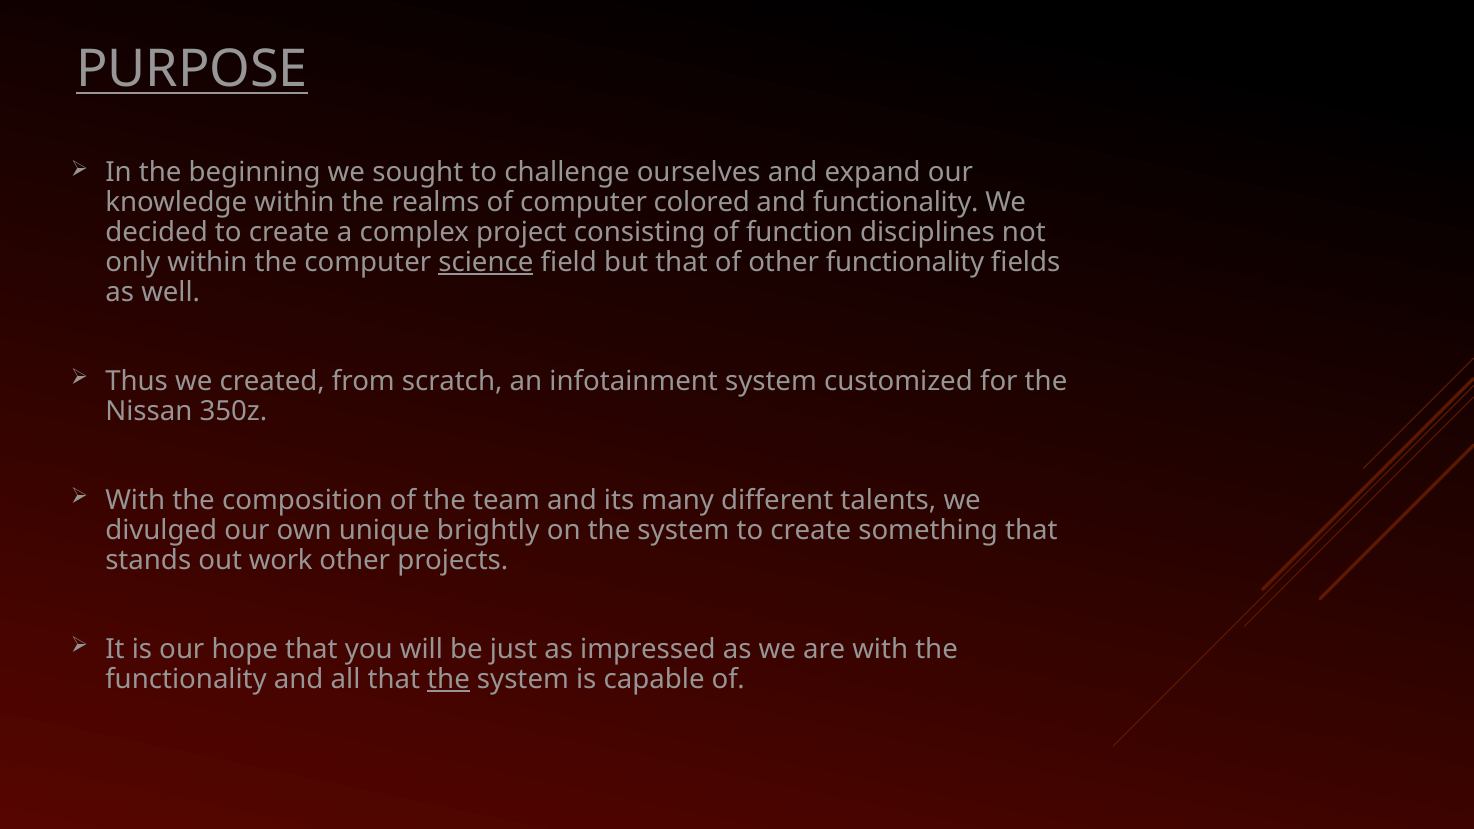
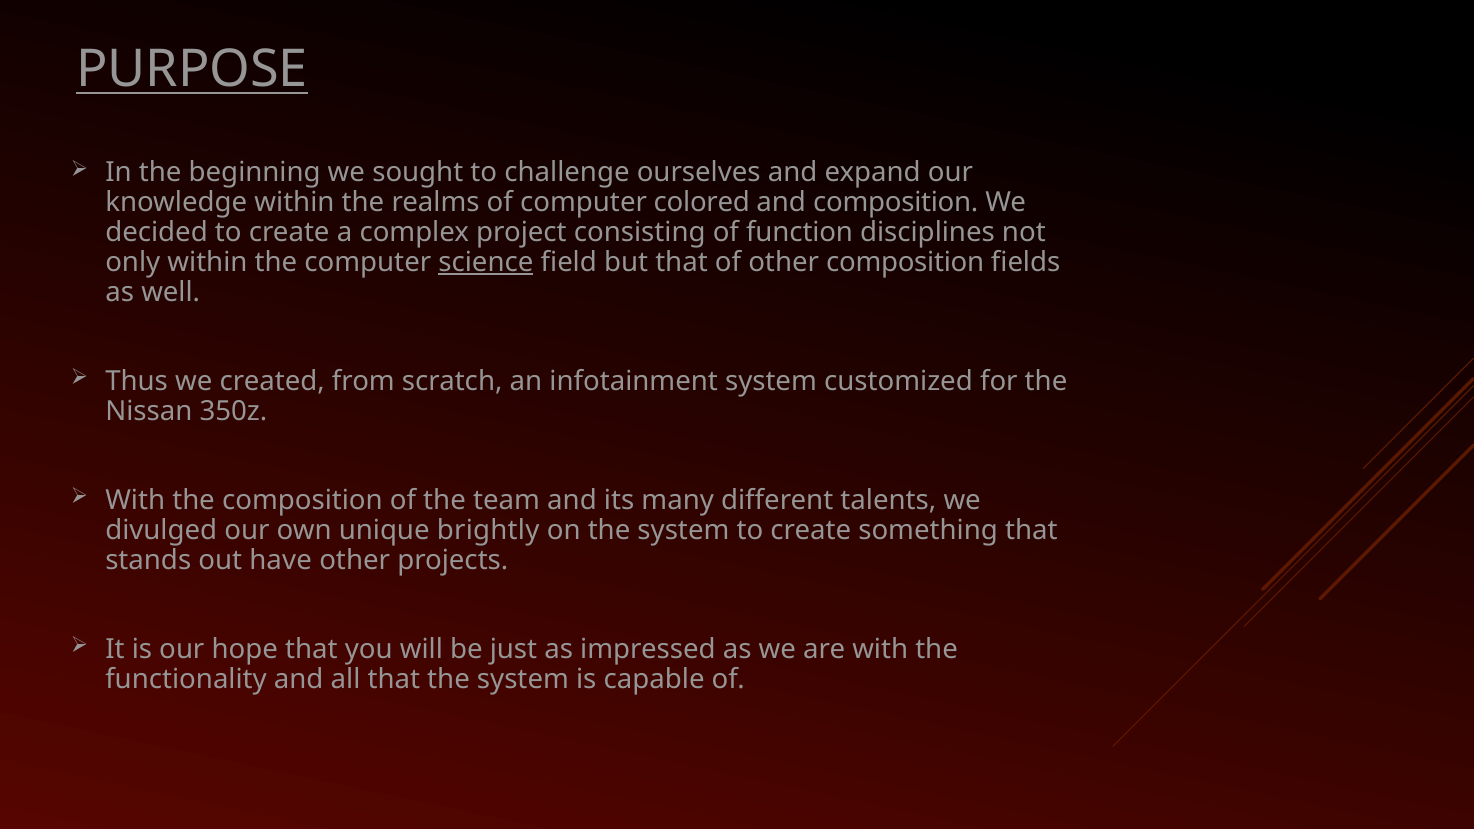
and functionality: functionality -> composition (896, 202)
other functionality: functionality -> composition (905, 262)
work: work -> have (281, 560)
the underline: present -> none (449, 679)
